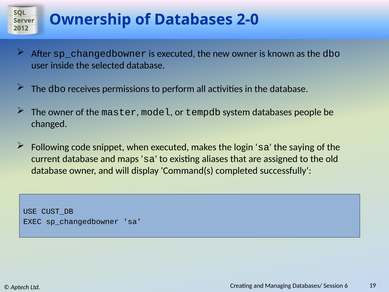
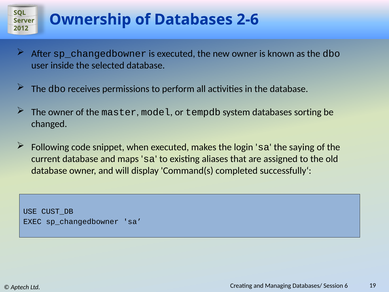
2-0: 2-0 -> 2-6 (248, 20)
people: people -> sorting (308, 112)
